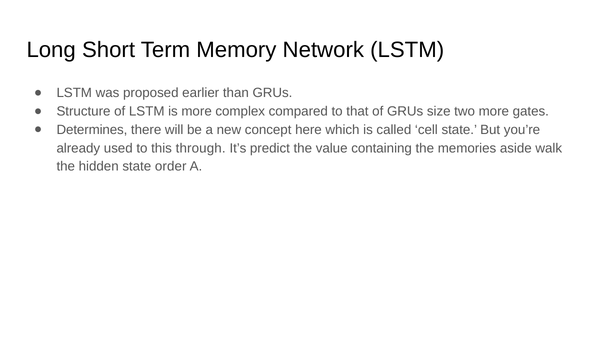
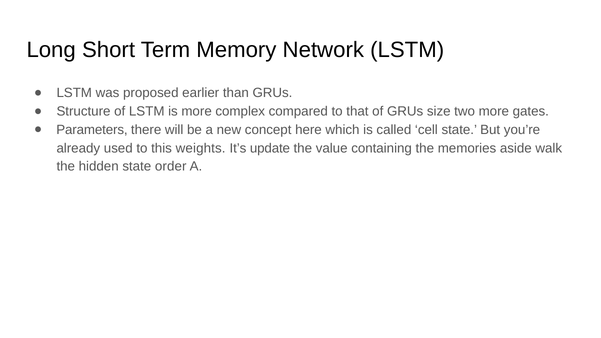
Determines: Determines -> Parameters (92, 130)
through: through -> weights (201, 148)
predict: predict -> update (270, 148)
